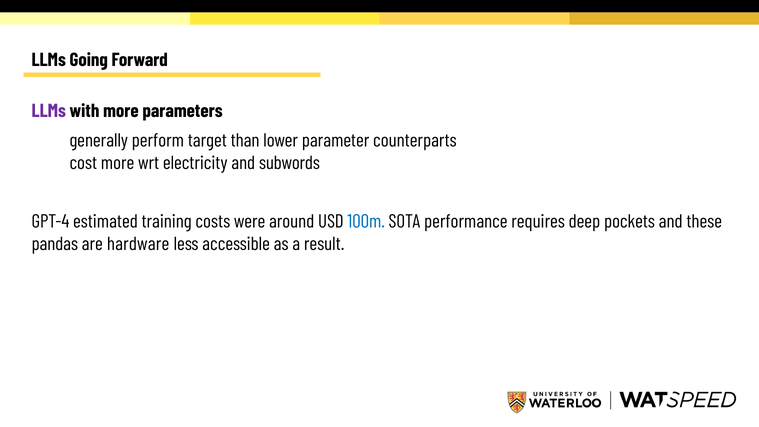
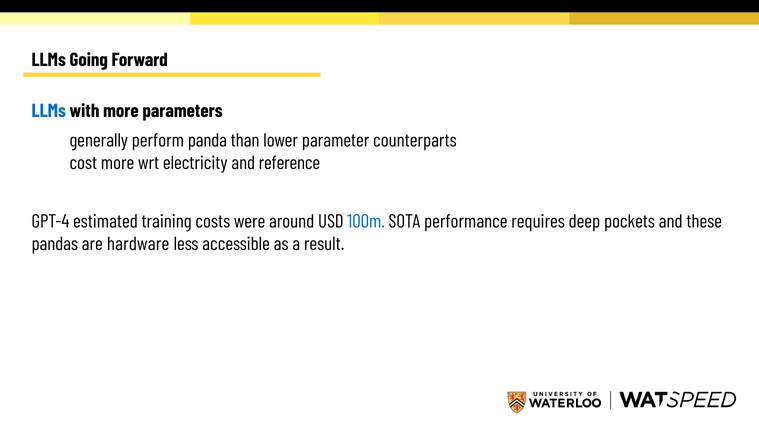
LLMs colour: purple -> blue (49, 111)
target: target -> panda (207, 140)
subwords: subwords -> reference (289, 163)
